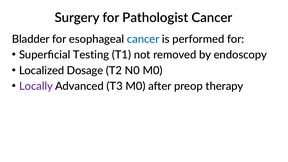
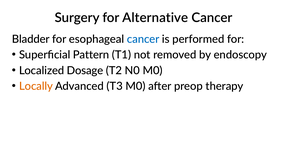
Pathologist: Pathologist -> Alternative (155, 18)
Testing: Testing -> Pattern (91, 55)
Locally colour: purple -> orange (36, 86)
